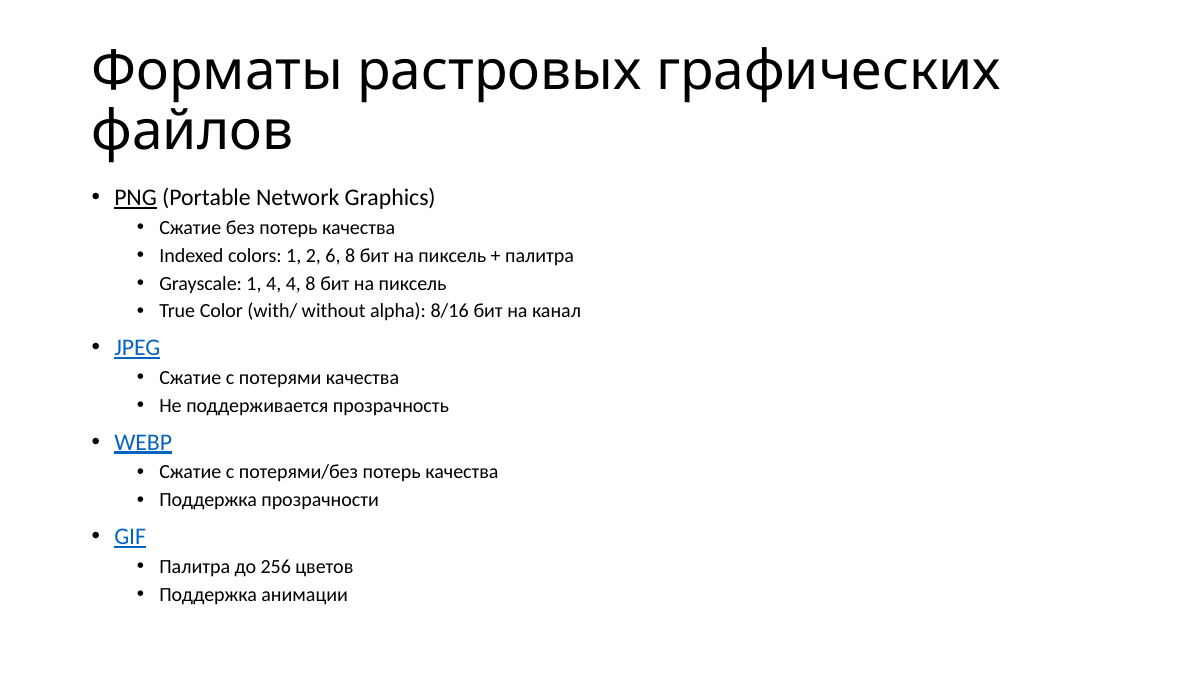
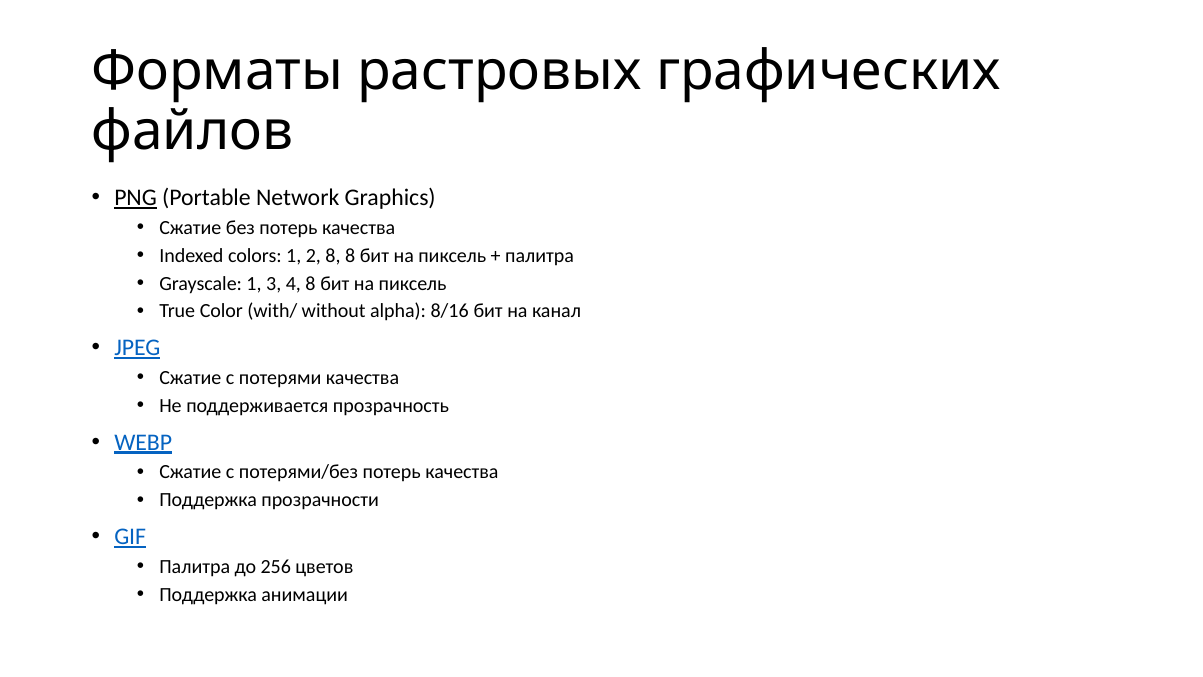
2 6: 6 -> 8 (333, 255)
1 4: 4 -> 3 (274, 283)
